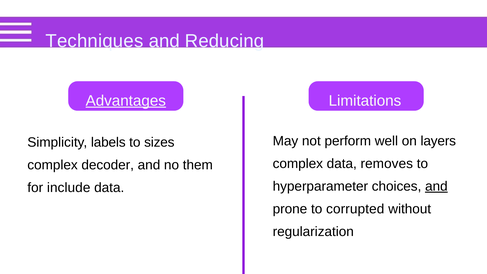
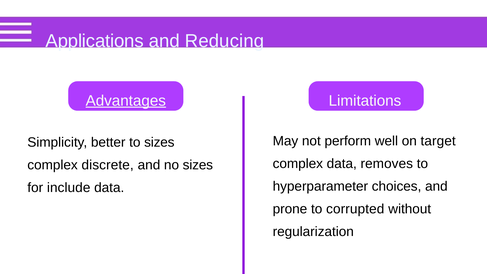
Techniques: Techniques -> Applications (95, 41)
layers: layers -> target (438, 141)
labels: labels -> better (108, 142)
decoder: decoder -> discrete (108, 165)
no them: them -> sizes (198, 165)
and underline: present -> none (436, 186)
